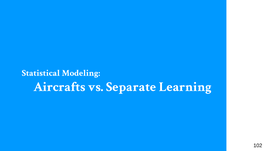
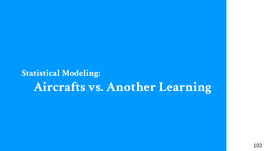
Separate: Separate -> Another (131, 86)
